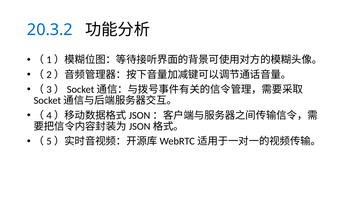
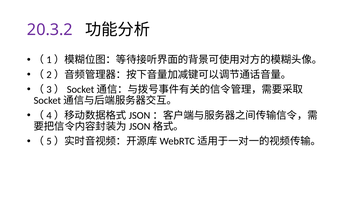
20.3.2 colour: blue -> purple (50, 30)
